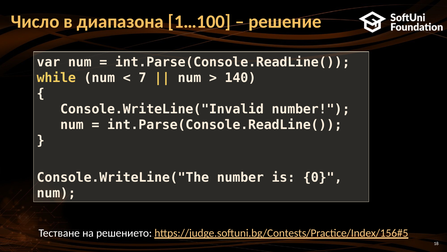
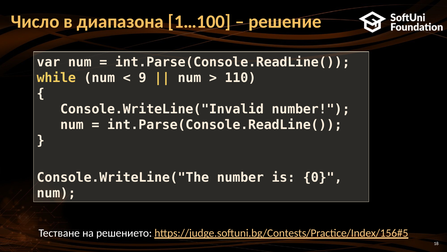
7: 7 -> 9 (142, 78)
140: 140 -> 110 (240, 78)
